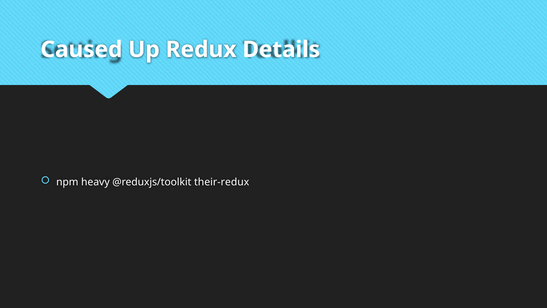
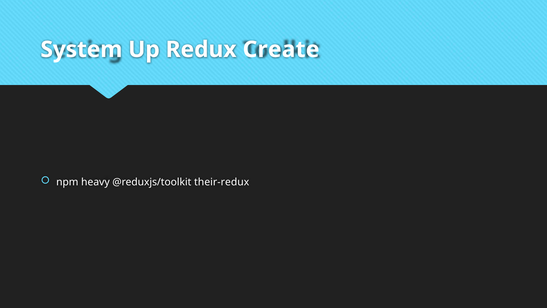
Caused: Caused -> System (81, 49)
Details: Details -> Create (281, 49)
